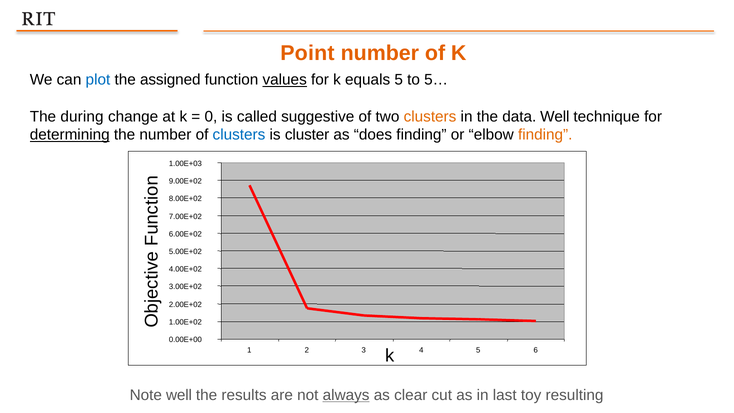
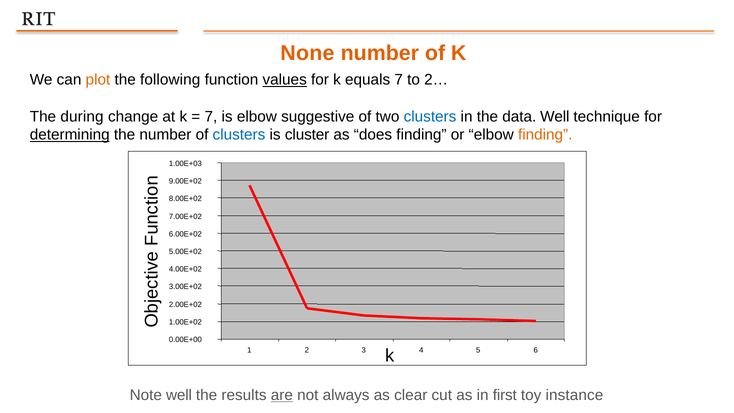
Point: Point -> None (307, 53)
plot colour: blue -> orange (98, 80)
assigned: assigned -> following (170, 80)
equals 5: 5 -> 7 (399, 80)
5…: 5… -> 2… (436, 80)
0: 0 -> 7 (211, 116)
is called: called -> elbow (257, 116)
clusters colour: orange -> blue (430, 116)
are underline: none -> present (282, 395)
always underline: present -> none (346, 395)
last: last -> first (505, 395)
resulting: resulting -> instance (574, 395)
